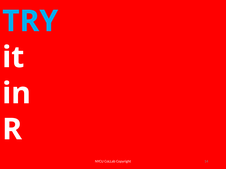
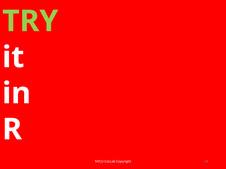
TRY colour: light blue -> light green (30, 21)
